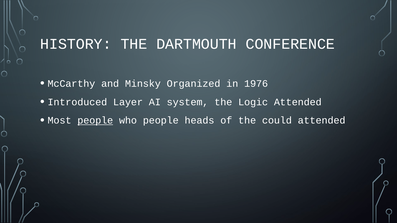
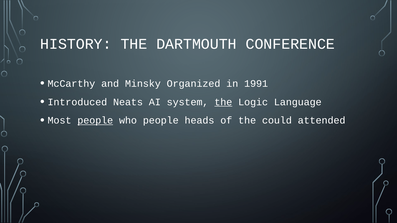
1976: 1976 -> 1991 (256, 84)
Layer: Layer -> Neats (128, 102)
the underline: none -> present (223, 102)
Logic Attended: Attended -> Language (298, 102)
